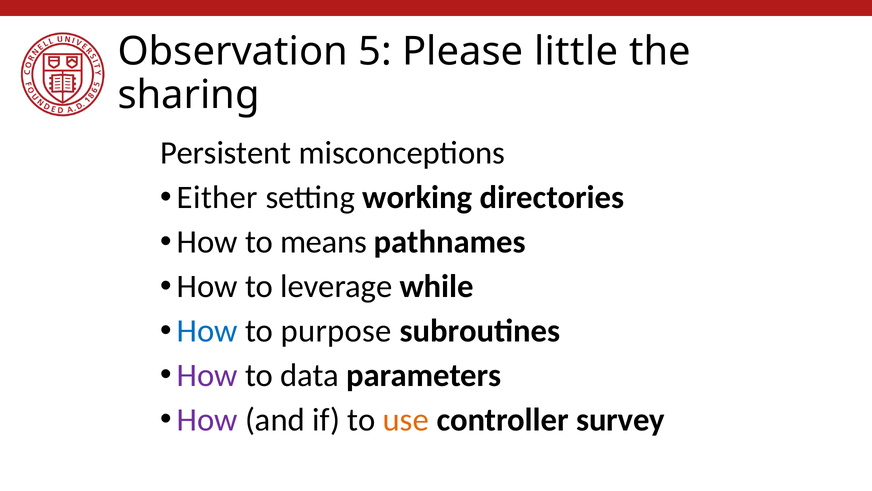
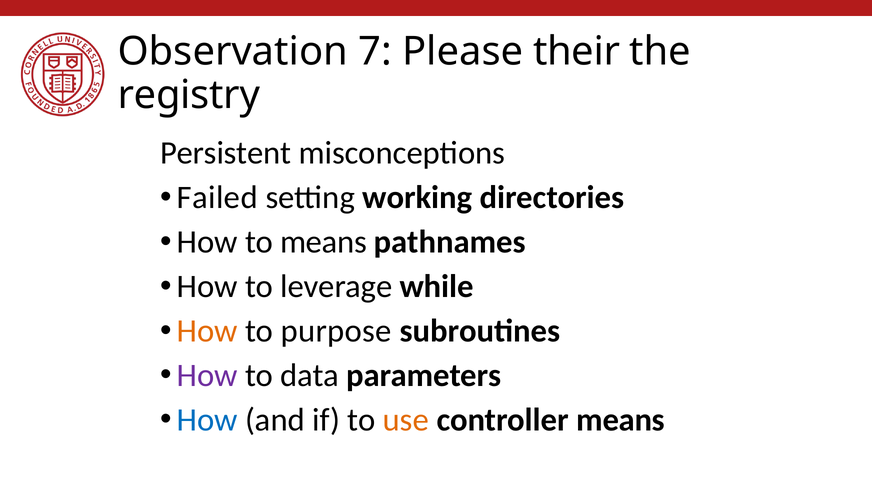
5: 5 -> 7 (375, 52)
little: little -> their (577, 52)
sharing: sharing -> registry (189, 95)
Either: Either -> Failed (217, 197)
How colour: blue -> orange (207, 331)
How colour: purple -> blue (207, 419)
controller survey: survey -> means (621, 419)
